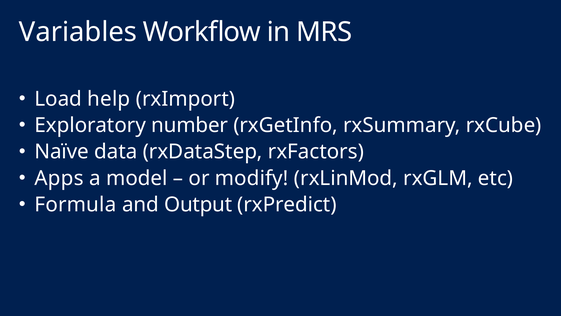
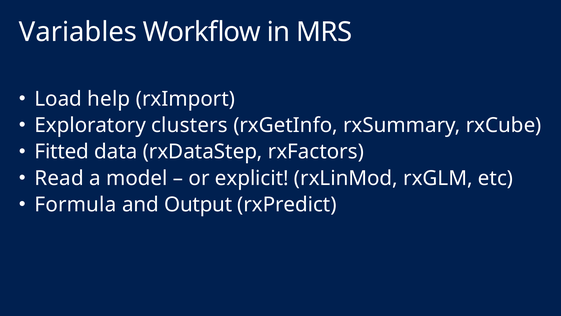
number: number -> clusters (190, 125)
Naïve: Naïve -> Fitted (62, 152)
Apps: Apps -> Read (59, 178)
modify: modify -> explicit (252, 178)
